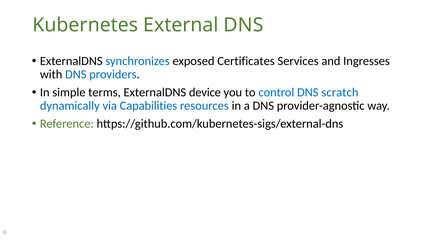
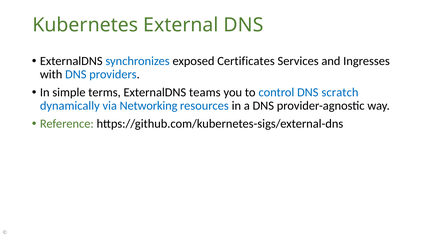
device: device -> teams (205, 92)
Capabilities: Capabilities -> Networking (149, 106)
